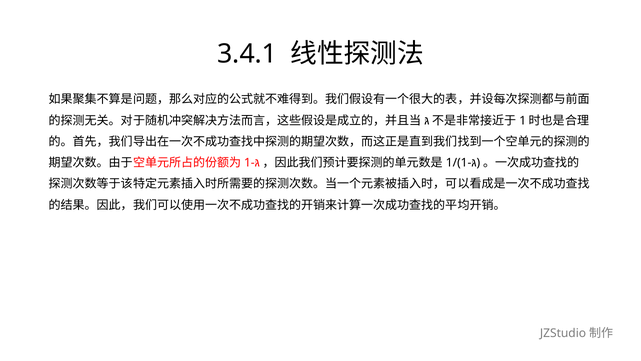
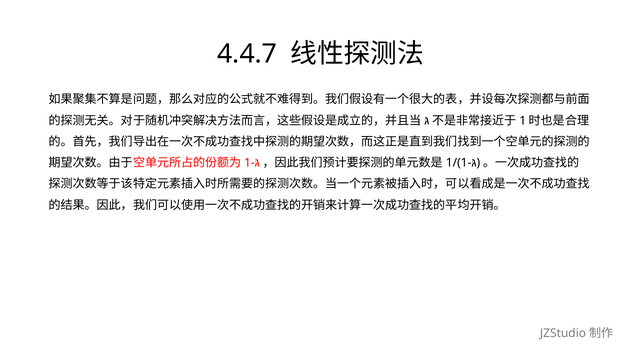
3.4.1: 3.4.1 -> 4.4.7 (247, 54)
